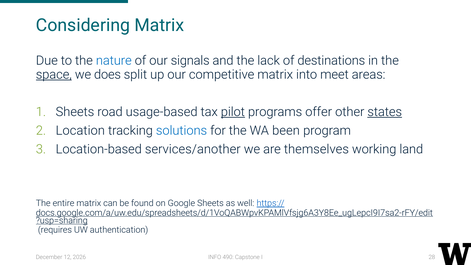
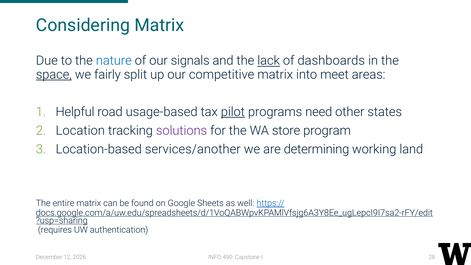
lack underline: none -> present (269, 61)
destinations: destinations -> dashboards (331, 61)
does: does -> fairly (107, 75)
Sheets: Sheets -> Helpful (75, 112)
offer: offer -> need (319, 112)
states underline: present -> none (385, 112)
solutions colour: blue -> purple (182, 131)
been: been -> store (286, 131)
themselves: themselves -> determining (317, 149)
